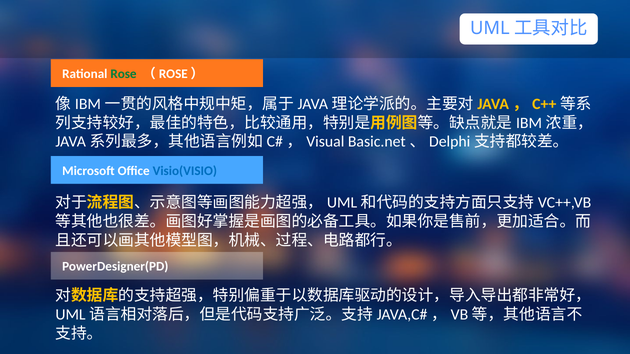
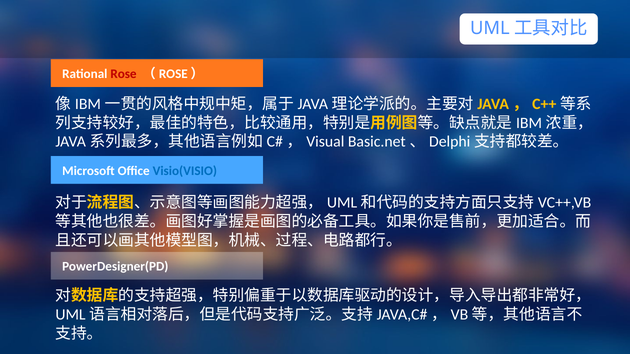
Rose colour: green -> red (124, 74)
